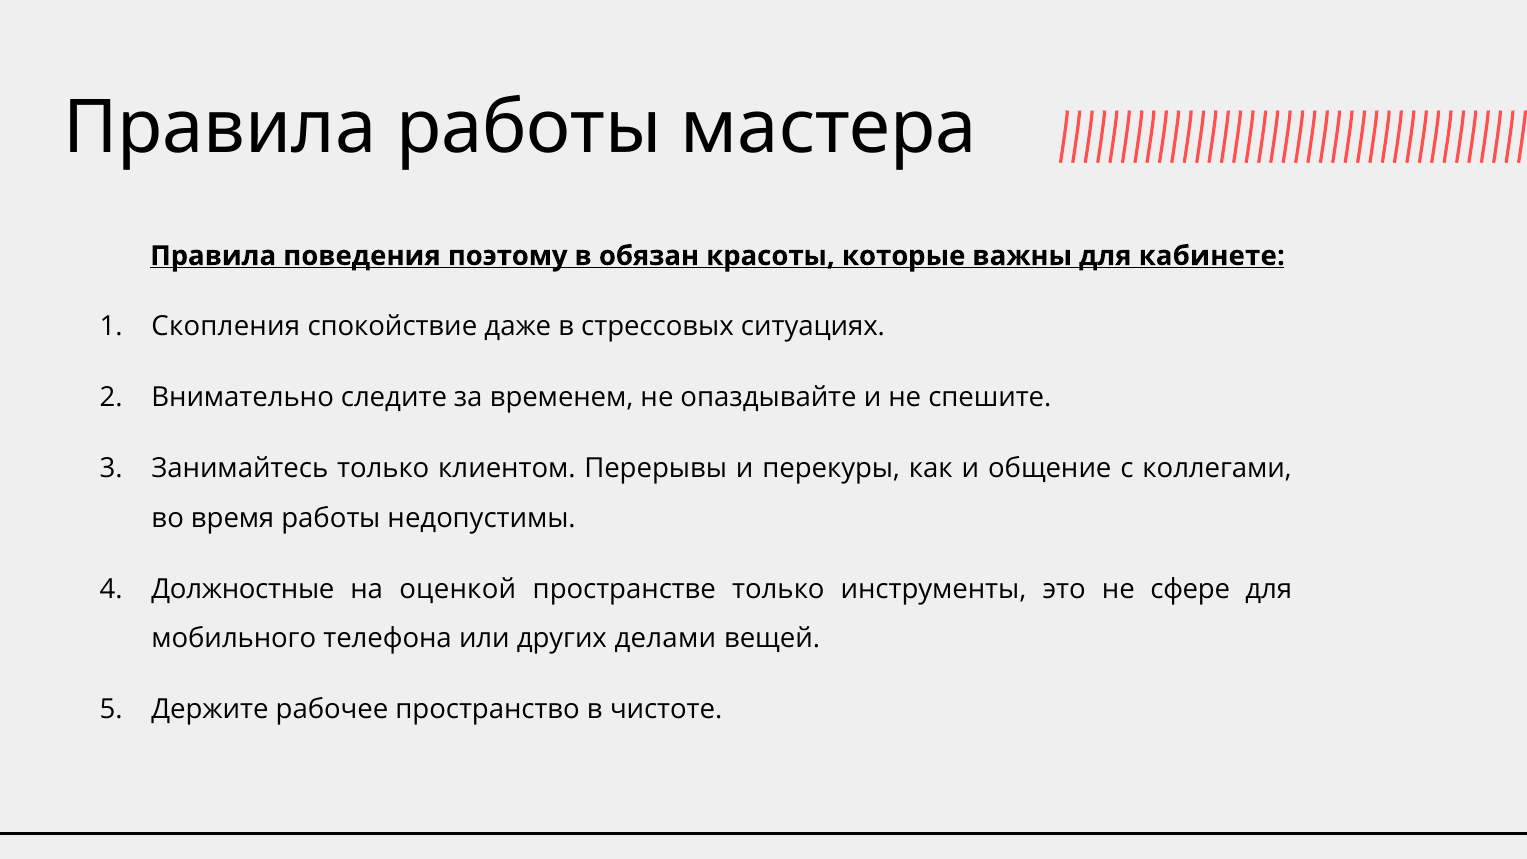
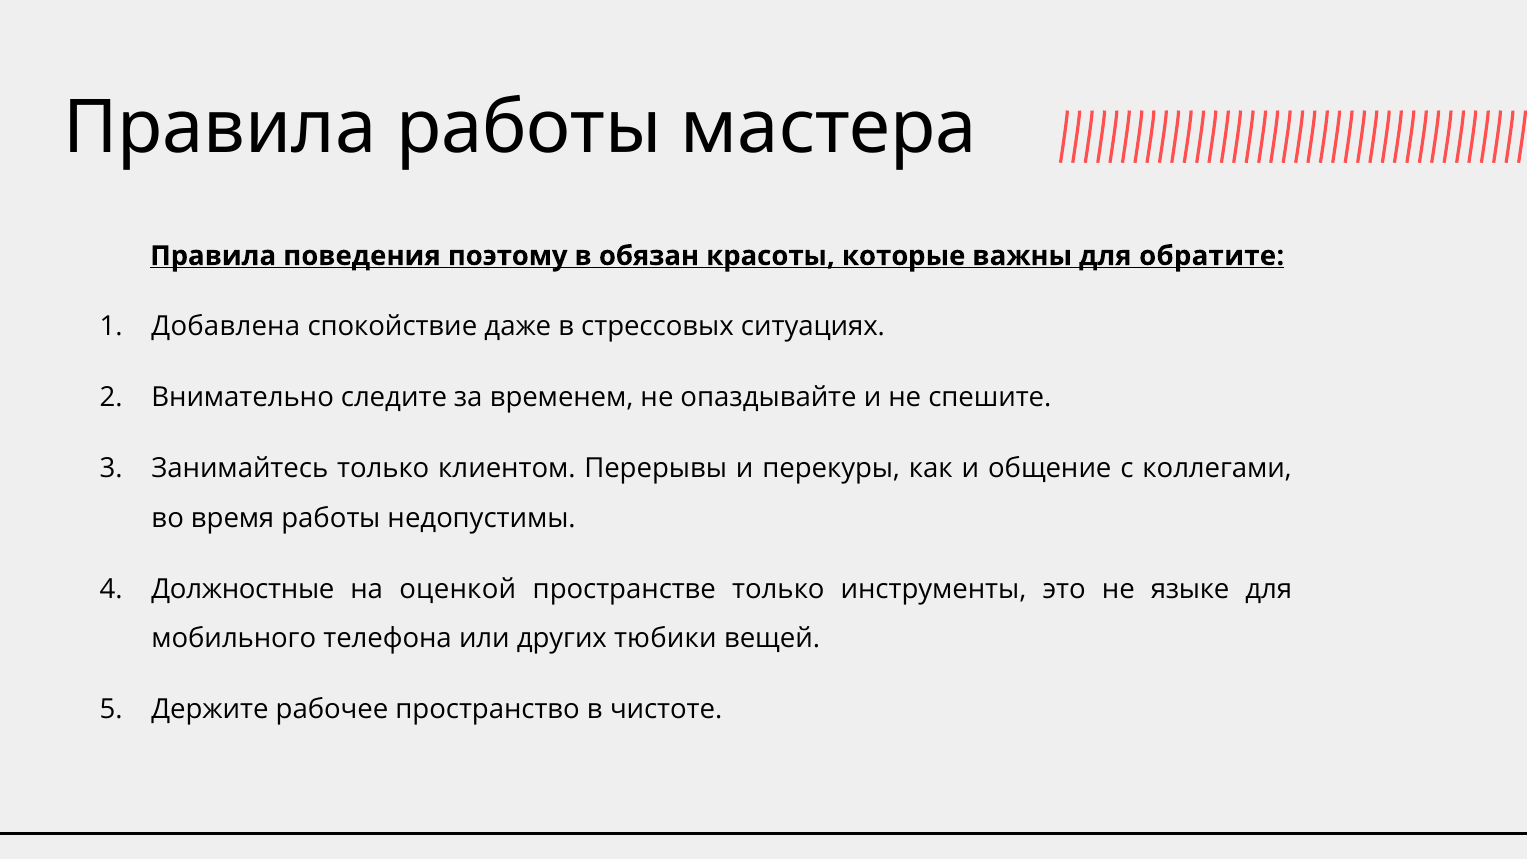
кабинете: кабинете -> обратите (1212, 256)
Скопления: Скопления -> Добавлена (226, 327)
сфере: сфере -> языке (1190, 589)
делами: делами -> тюбики (665, 639)
